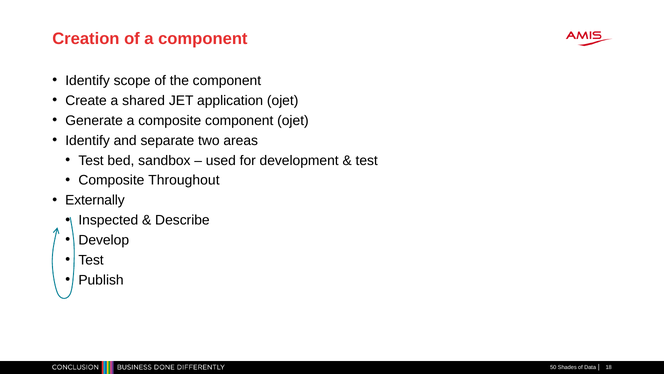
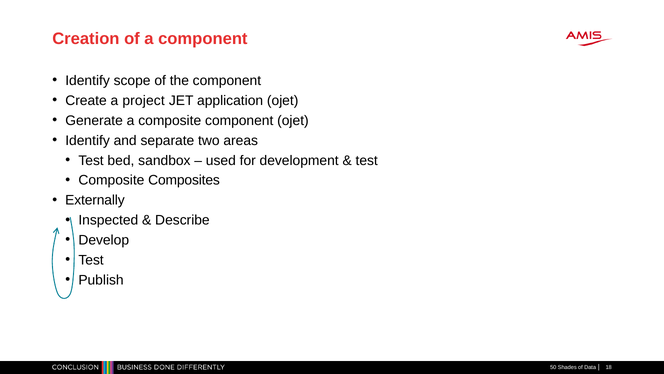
shared: shared -> project (144, 100)
Throughout: Throughout -> Composites (184, 180)
